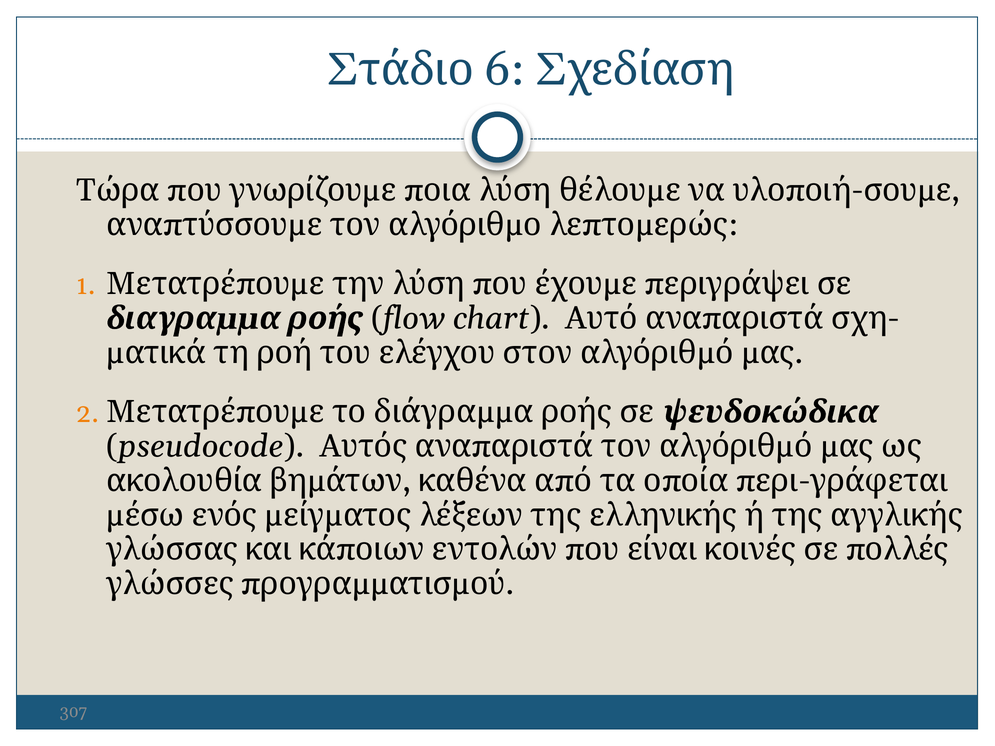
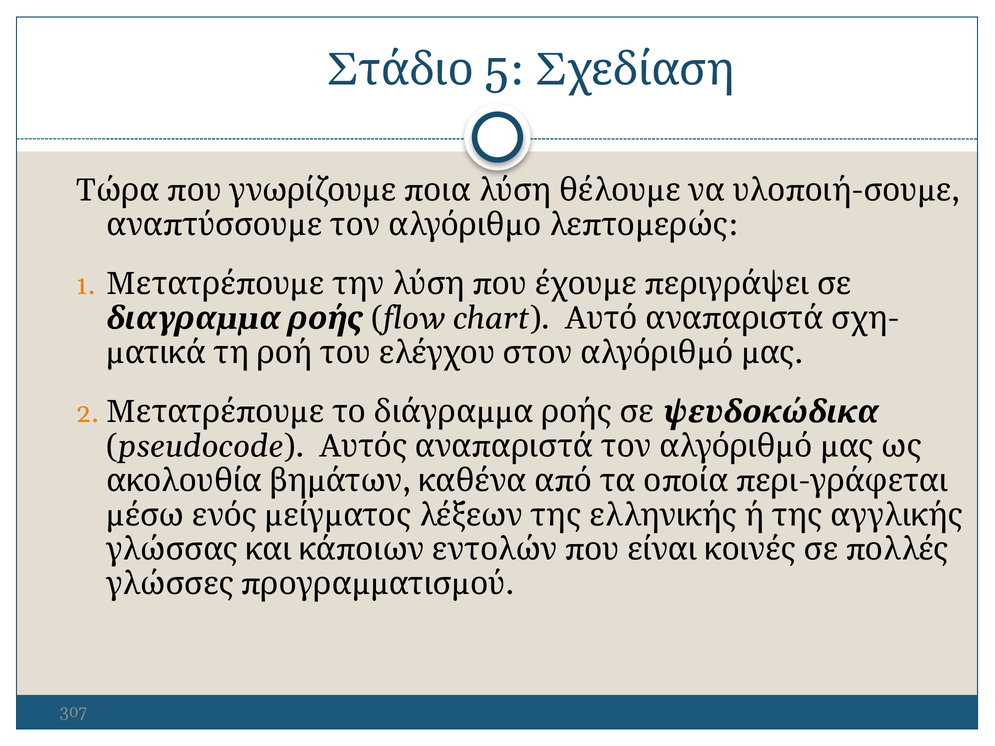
6: 6 -> 5 (504, 69)
